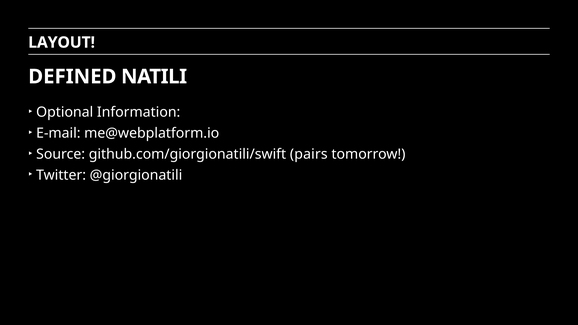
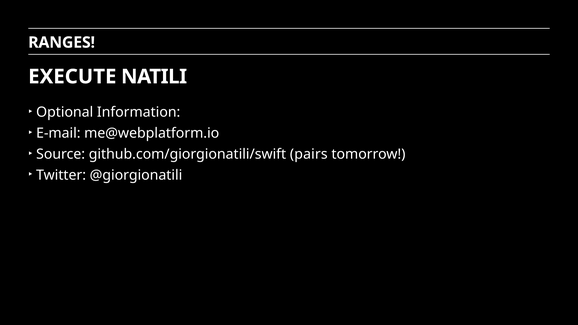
LAYOUT: LAYOUT -> RANGES (62, 42)
DEFINED: DEFINED -> EXECUTE (72, 77)
